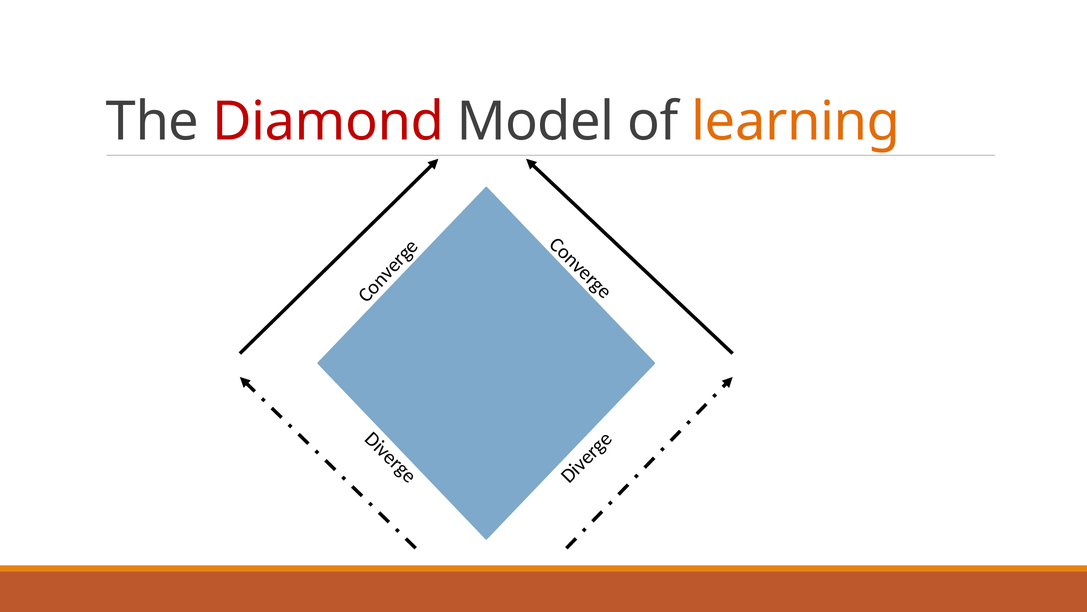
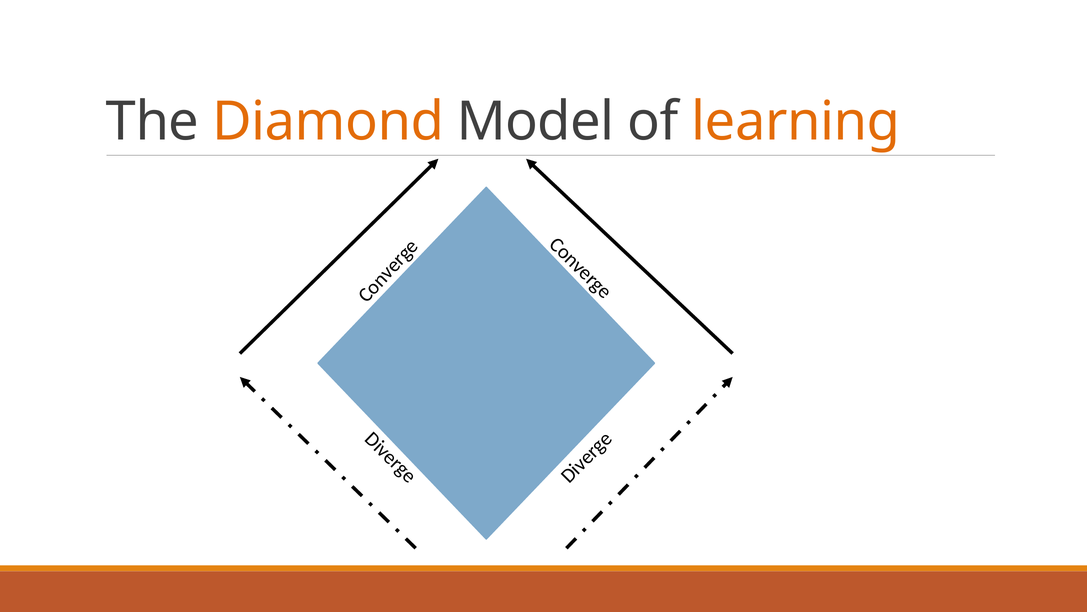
Diamond colour: red -> orange (328, 122)
